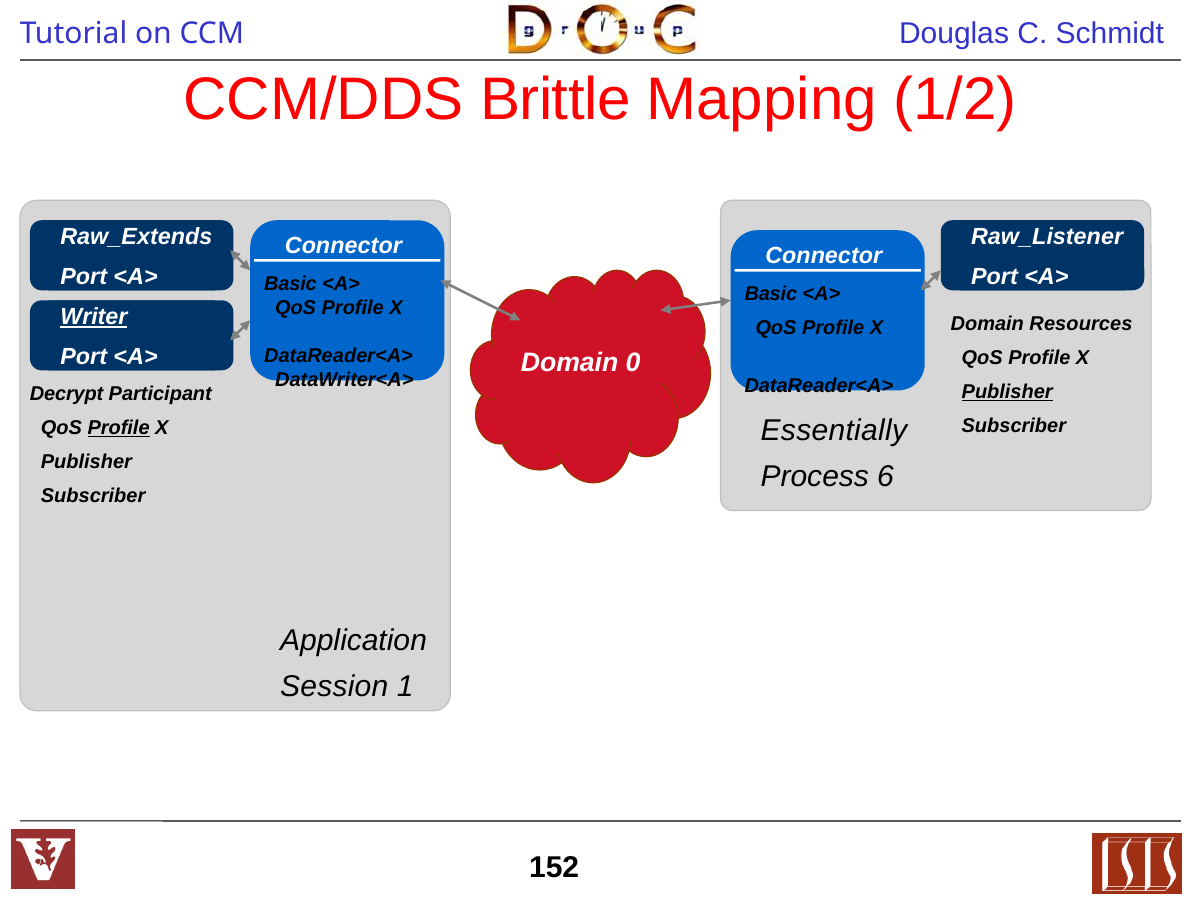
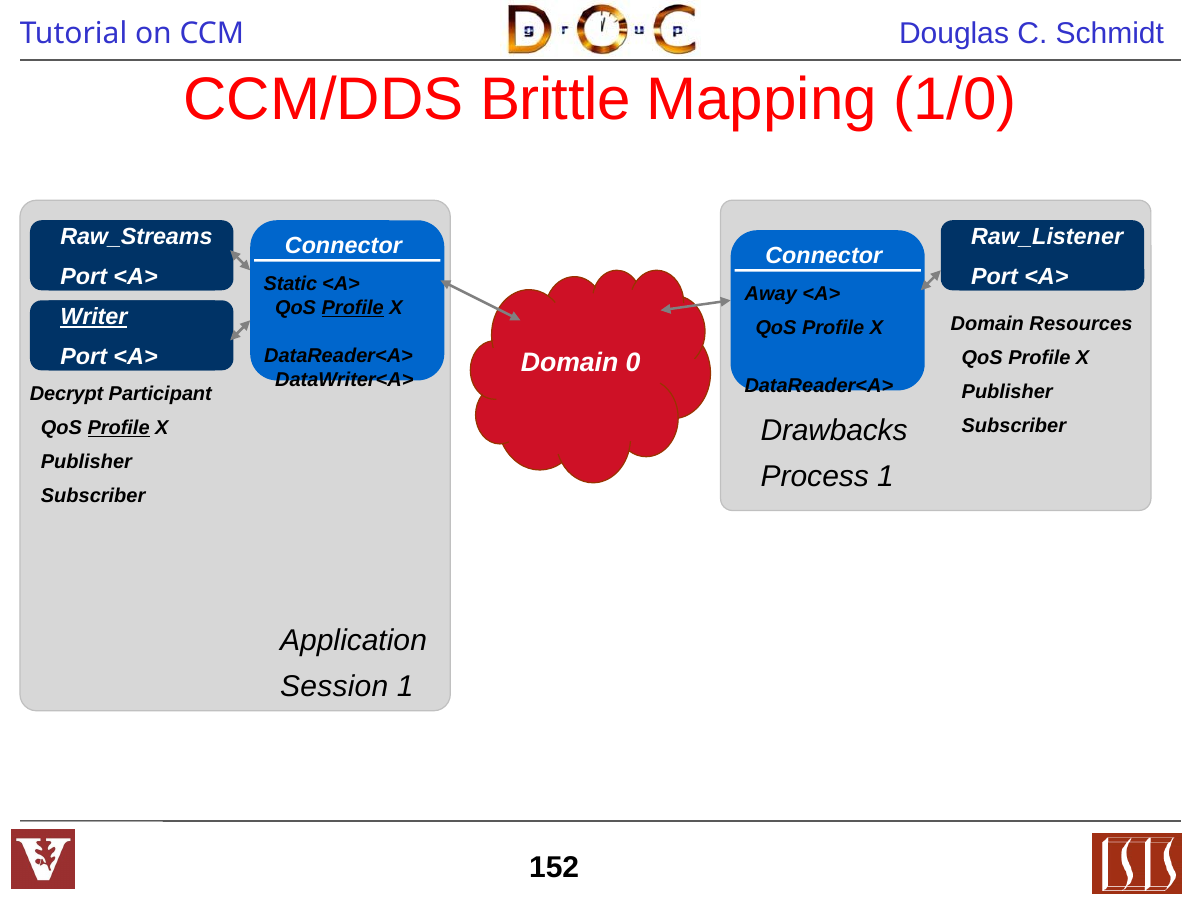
1/2: 1/2 -> 1/0 (955, 99)
Raw_Extends: Raw_Extends -> Raw_Streams (136, 237)
Basic: Basic -> Static (290, 284)
Basic: Basic -> Away (771, 294)
Profile underline: none -> present (353, 308)
Publisher underline: present -> none (1007, 392)
Essentially: Essentially -> Drawbacks (834, 430)
Process 6: 6 -> 1 (886, 476)
